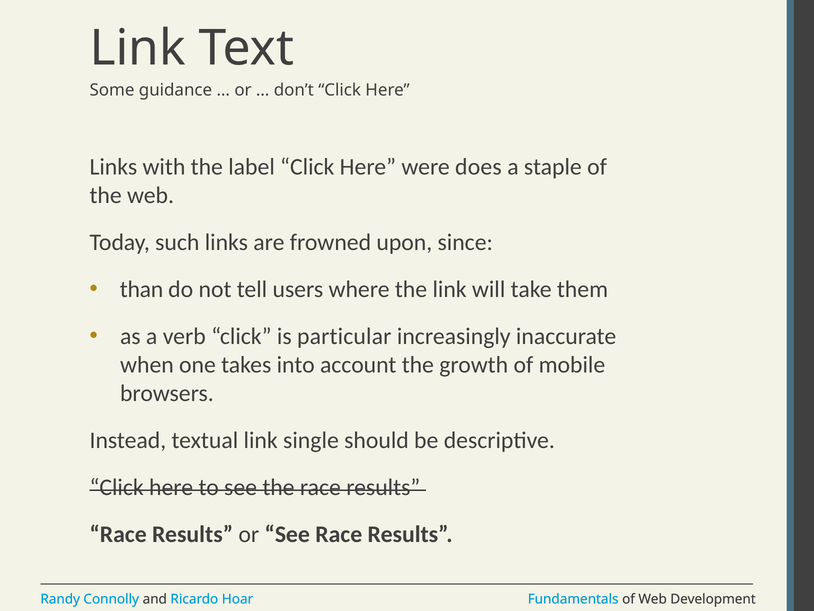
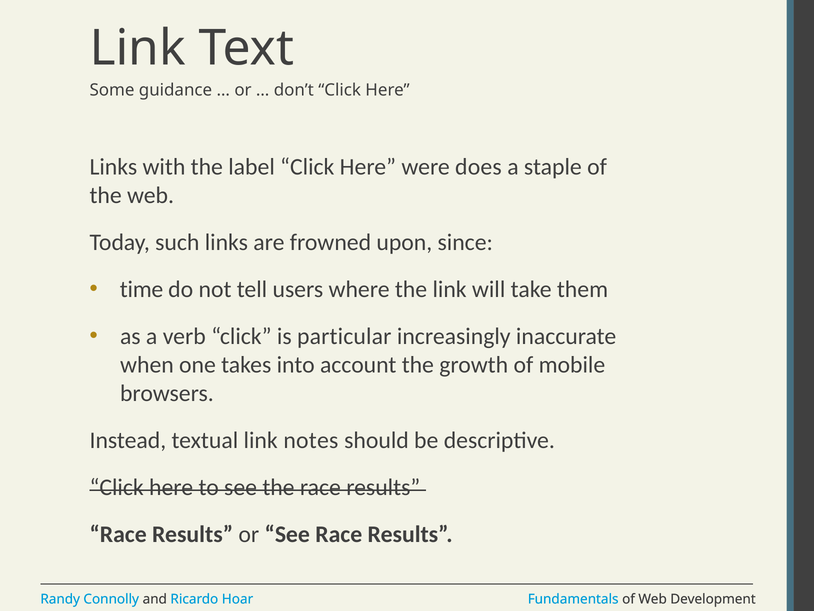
than: than -> time (142, 289)
single: single -> notes (311, 440)
